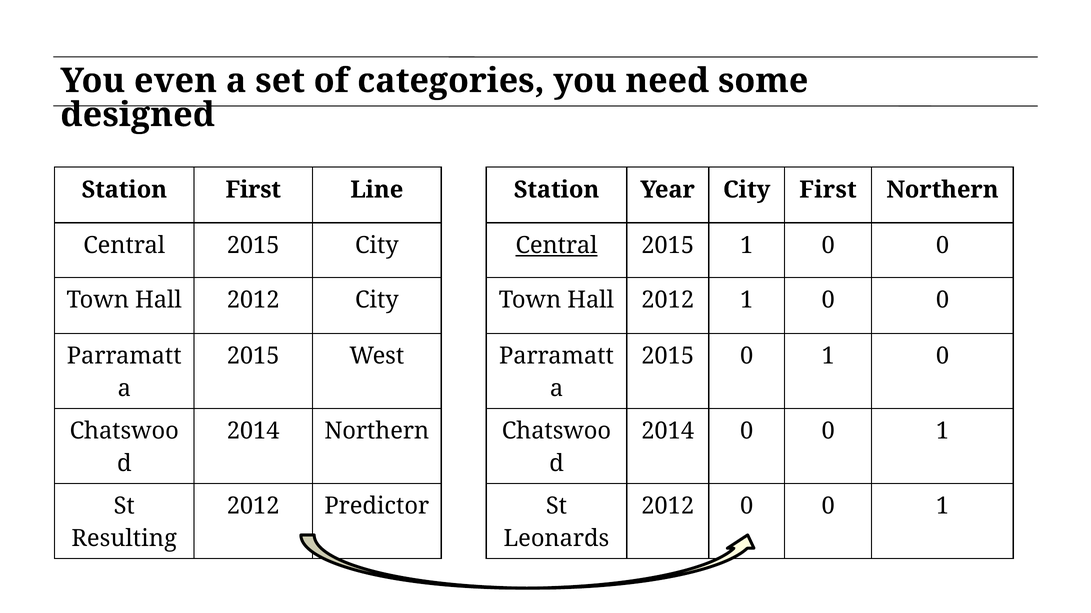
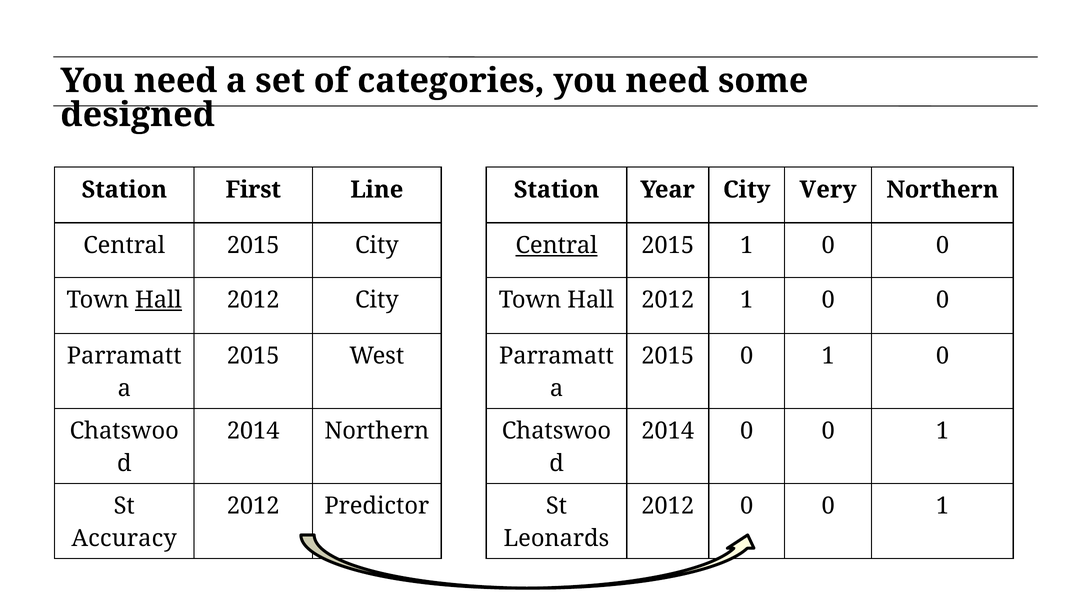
even: even -> need (176, 81)
City First: First -> Very (828, 190)
Hall underline: none -> present (158, 300)
Resulting: Resulting -> Accuracy (124, 538)
